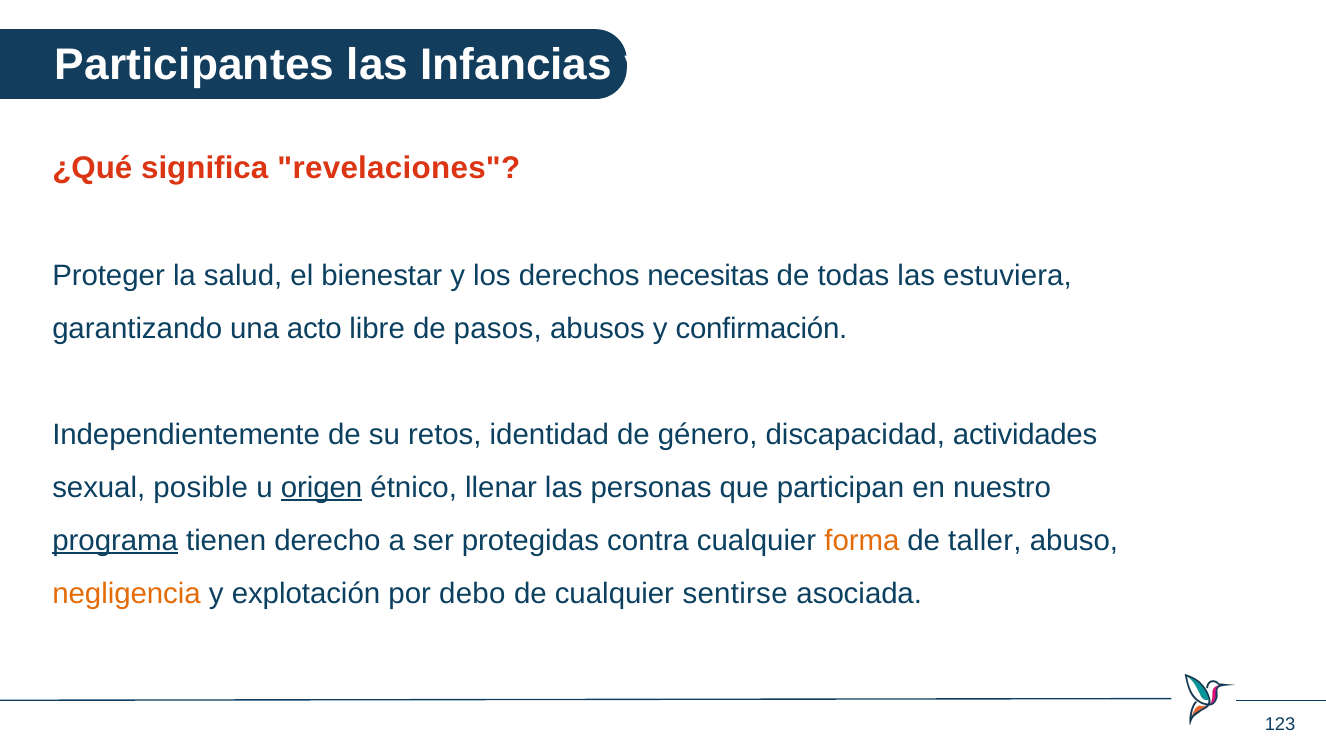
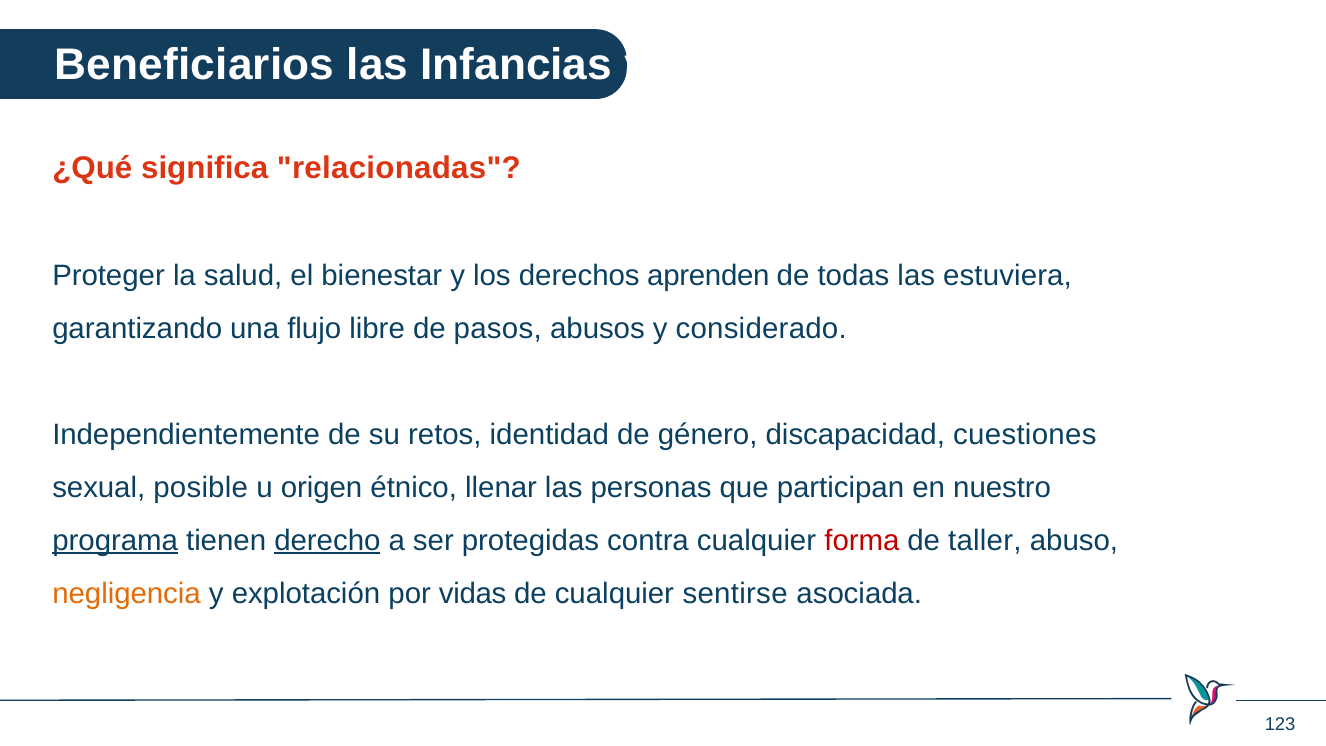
Participantes: Participantes -> Beneficiarios (195, 65)
revelaciones: revelaciones -> relacionadas (399, 169)
necesitas: necesitas -> aprenden (708, 275)
acto: acto -> flujo (314, 328)
confirmación: confirmación -> considerado (761, 328)
actividades: actividades -> cuestiones (1025, 434)
origen underline: present -> none (322, 487)
derecho underline: none -> present (327, 540)
forma colour: orange -> red (862, 540)
debo: debo -> vidas (473, 593)
